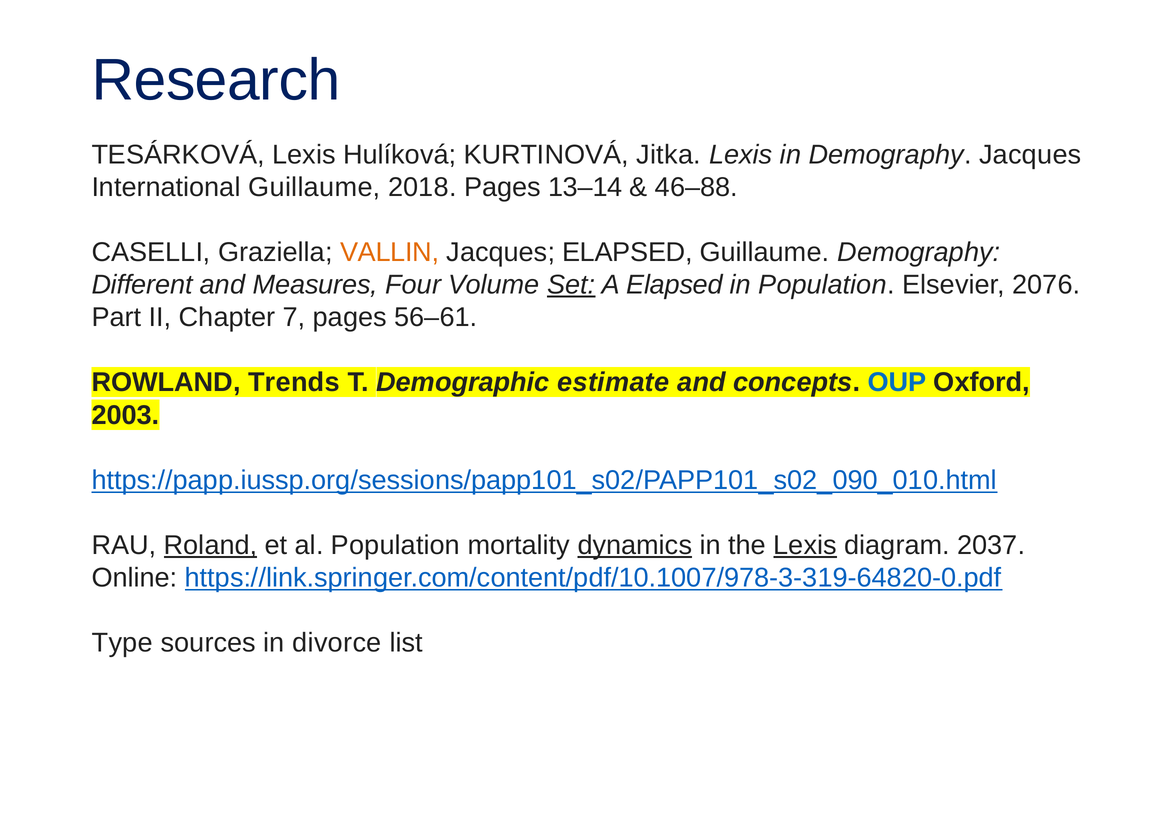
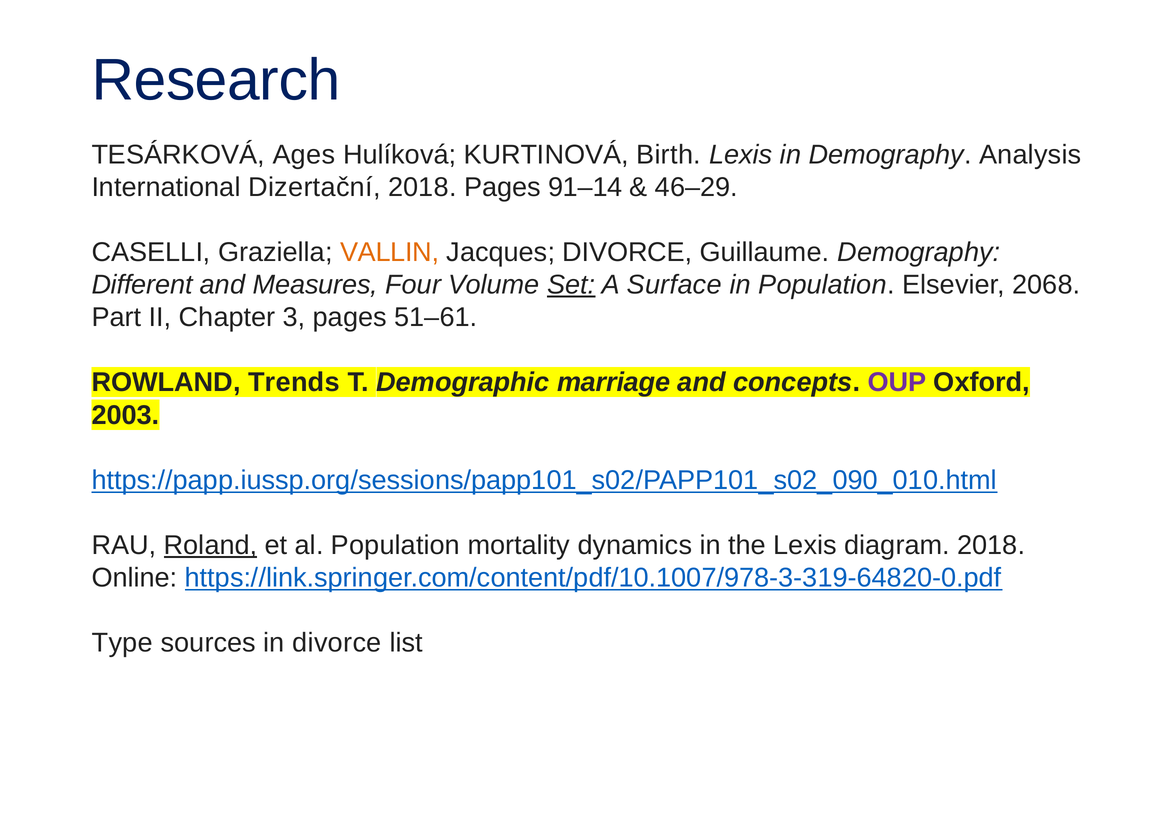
TESÁRKOVÁ Lexis: Lexis -> Ages (304, 155)
Jitka: Jitka -> Birth (669, 155)
Demography Jacques: Jacques -> Analysis (1030, 155)
International Guillaume: Guillaume -> Dizertační (314, 187)
13–14: 13–14 -> 91–14 (585, 187)
46–88: 46–88 -> 46–29 (696, 187)
Jacques ELAPSED: ELAPSED -> DIVORCE (627, 252)
A Elapsed: Elapsed -> Surface (674, 285)
2076: 2076 -> 2068 (1046, 285)
7: 7 -> 3 (294, 317)
56–61: 56–61 -> 51–61 (436, 317)
estimate: estimate -> marriage (614, 383)
OUP colour: blue -> purple (897, 383)
dynamics underline: present -> none (635, 545)
Lexis underline: present -> none (805, 545)
diagram 2037: 2037 -> 2018 (991, 545)
